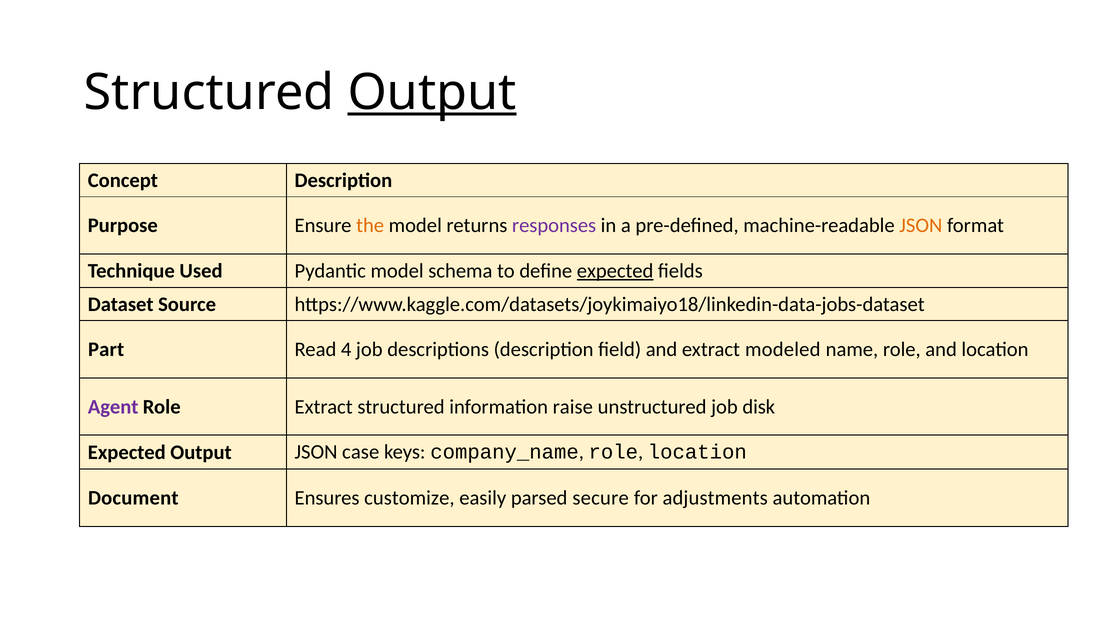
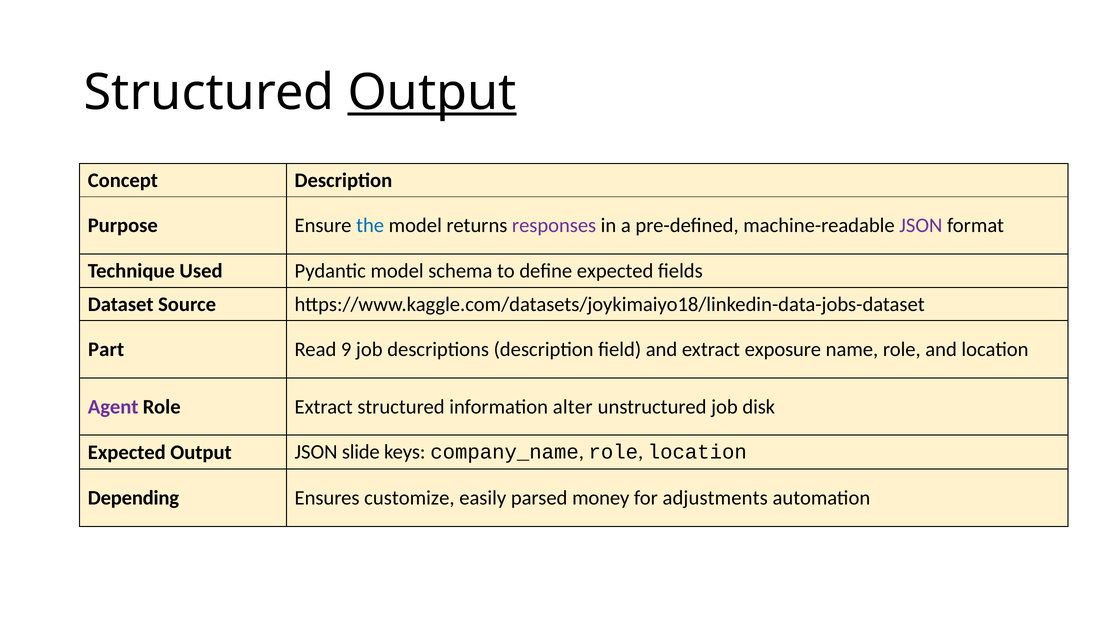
the colour: orange -> blue (370, 226)
JSON colour: orange -> purple (921, 226)
expected underline: present -> none (615, 271)
4: 4 -> 9 (346, 349)
modeled: modeled -> exposure (783, 349)
raise: raise -> alter (573, 407)
case: case -> slide (361, 452)
Document: Document -> Depending (133, 498)
secure: secure -> money (601, 498)
